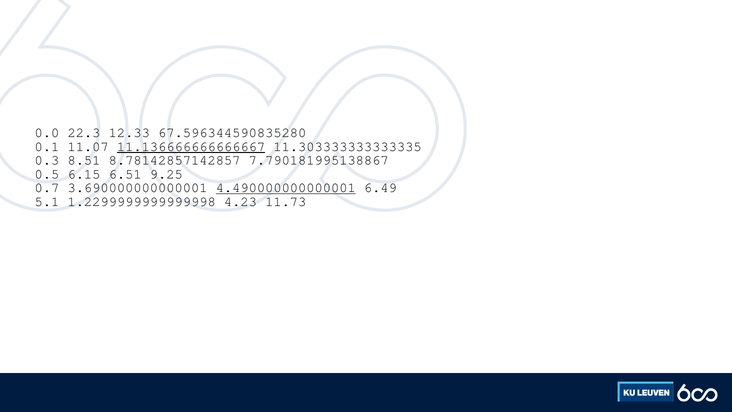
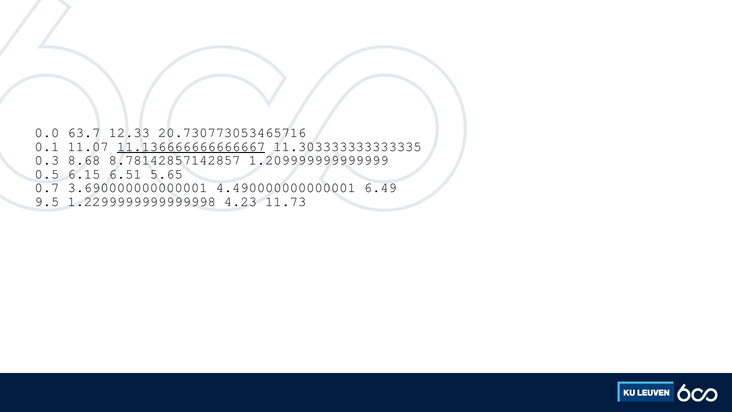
22.3: 22.3 -> 63.7 (84, 133)
67.596344590835280: 67.596344590835280 -> 20.730773053465716 (232, 133)
8.51: 8.51 -> 8.68 (84, 160)
7.790181995138867: 7.790181995138867 -> 1.209999999999999 (319, 160)
9.25: 9.25 -> 5.65 (166, 174)
4.490000000000001 underline: present -> none (286, 188)
5.1: 5.1 -> 9.5 (47, 201)
